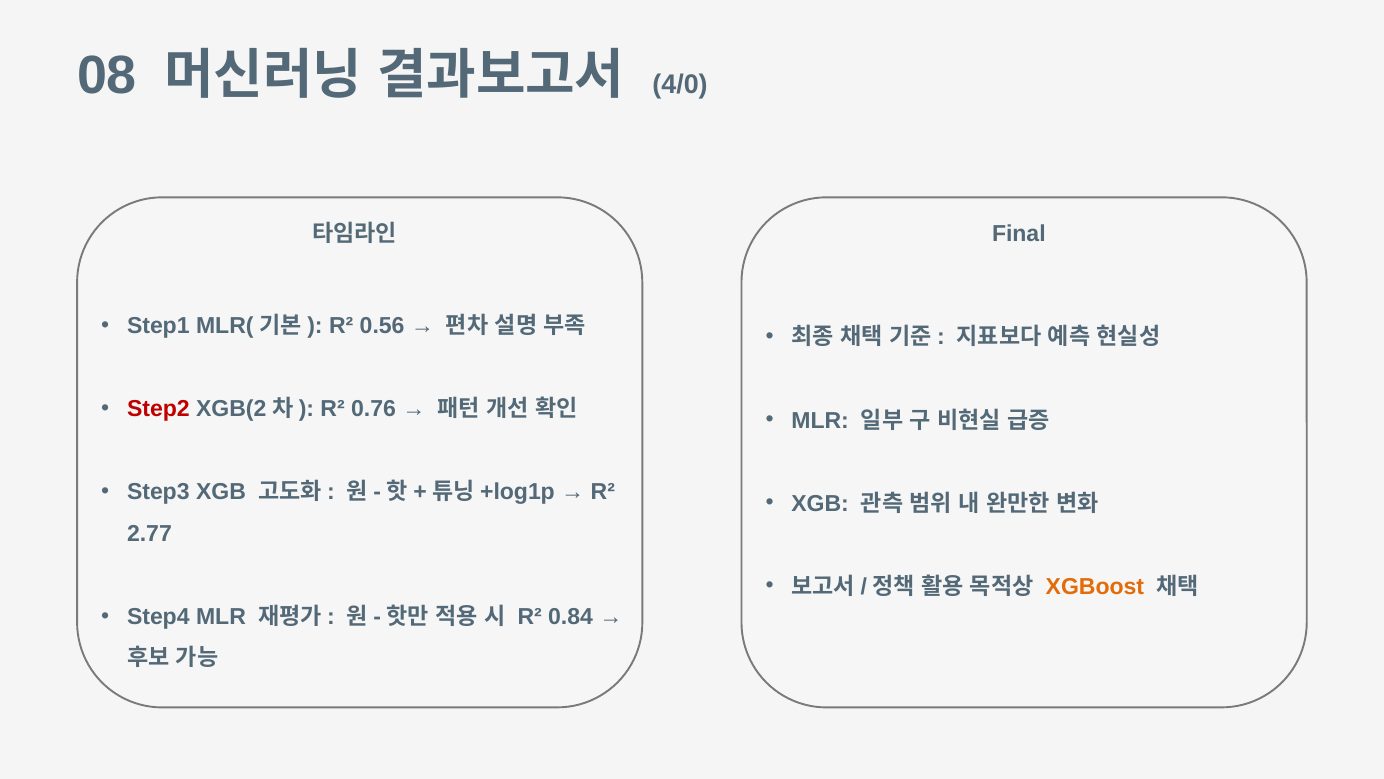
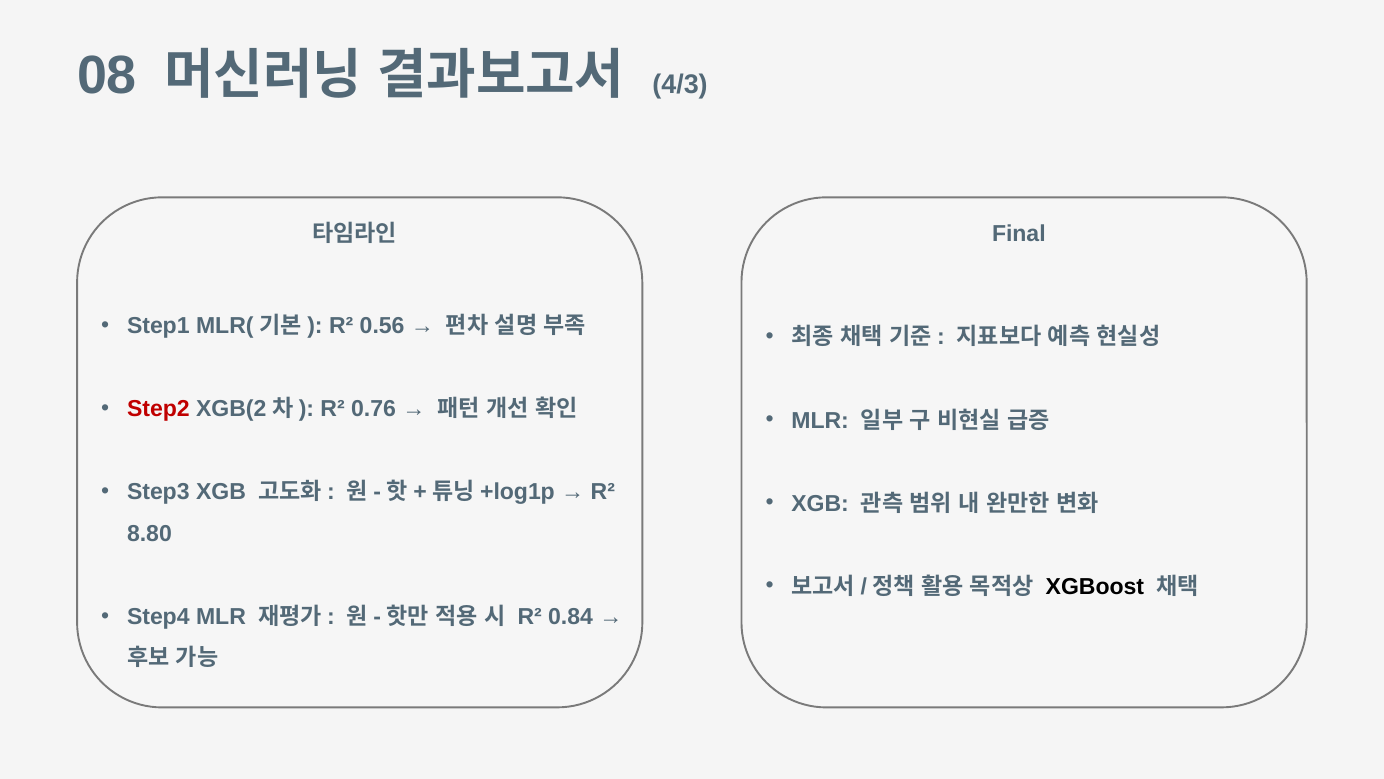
4/0: 4/0 -> 4/3 (680, 85)
2.77: 2.77 -> 8.80 (149, 533)
XGBoost colour: orange -> black (1095, 586)
